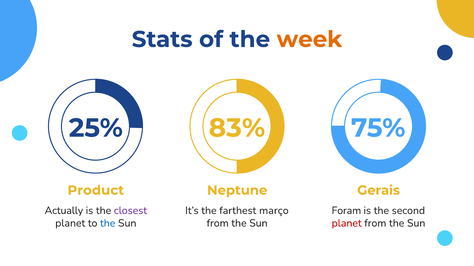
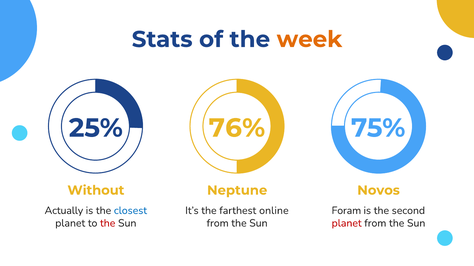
83%: 83% -> 76% (237, 128)
Product: Product -> Without (96, 191)
Gerais: Gerais -> Novos (379, 191)
closest colour: purple -> blue (130, 211)
março: março -> online (274, 211)
the colour: blue -> red (108, 224)
